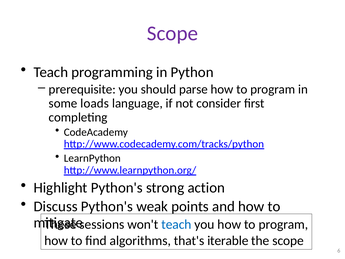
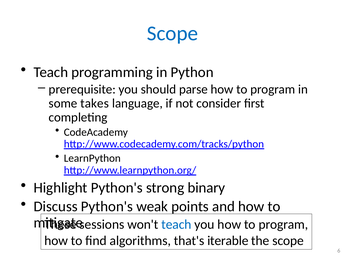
Scope colour: purple -> blue (172, 33)
loads: loads -> takes (95, 103)
action: action -> binary (206, 188)
